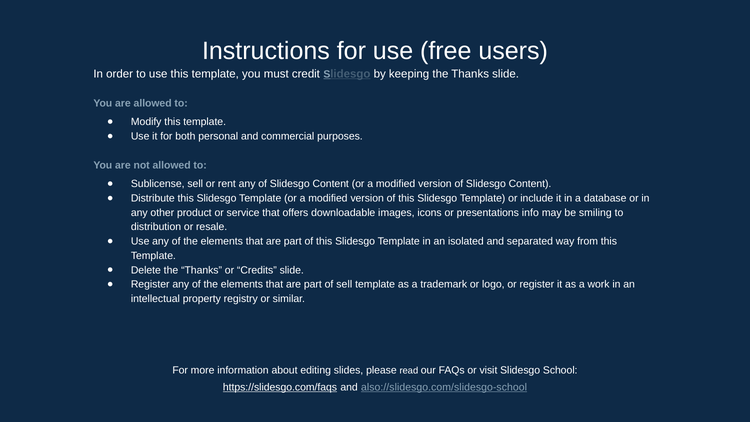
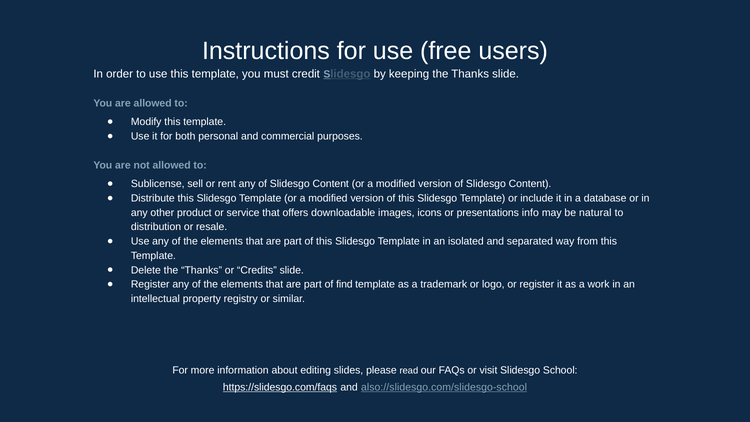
smiling: smiling -> natural (595, 213)
of sell: sell -> find (344, 284)
